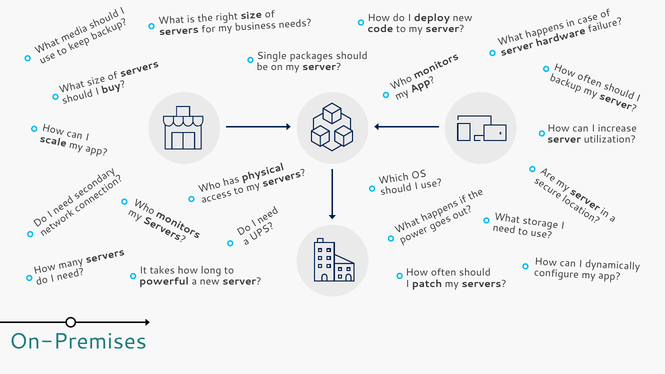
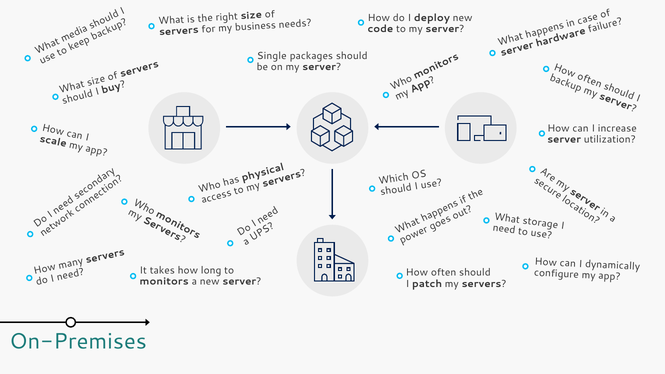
powerful: powerful -> monitors (164, 282)
